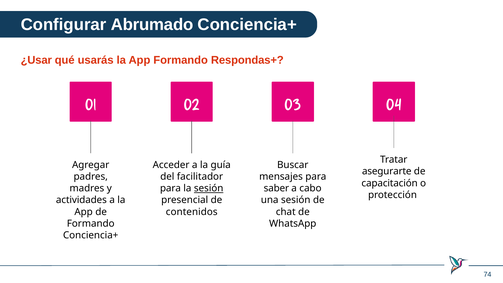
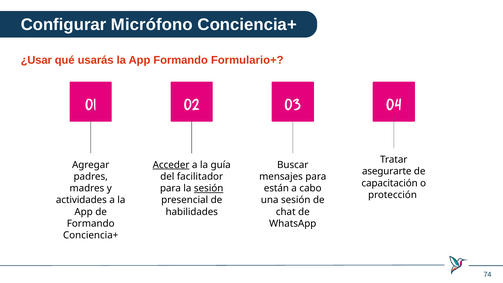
Abrumado: Abrumado -> Micrófono (152, 25)
Respondas+: Respondas+ -> Formulario+ (247, 60)
Acceder underline: none -> present (171, 165)
saber: saber -> están (276, 188)
contenidos: contenidos -> habilidades (192, 212)
